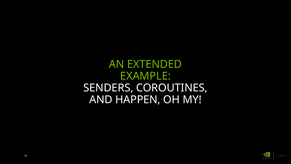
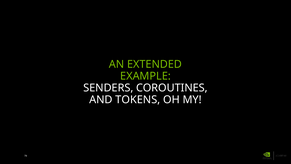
HAPPEN: HAPPEN -> TOKENS (138, 99)
